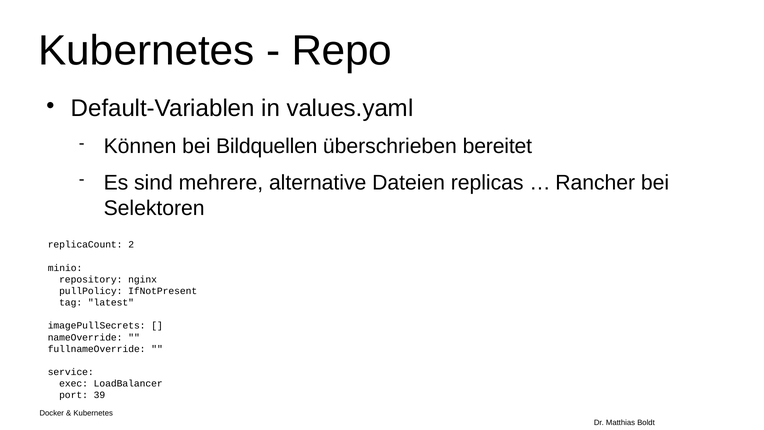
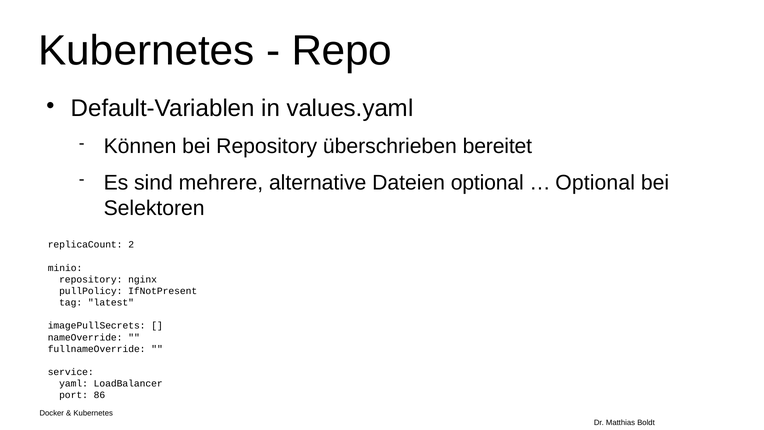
bei Bildquellen: Bildquellen -> Repository (267, 146)
Dateien replicas: replicas -> optional (487, 183)
Rancher: Rancher -> Optional (595, 183)
exec: exec -> yaml (74, 383)
39: 39 -> 86 (99, 395)
